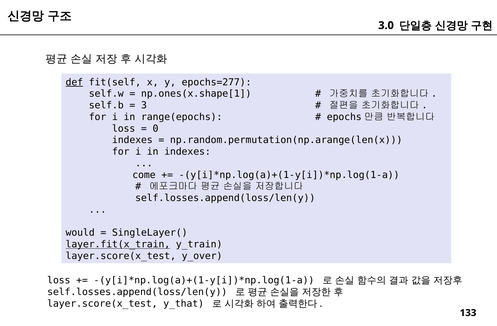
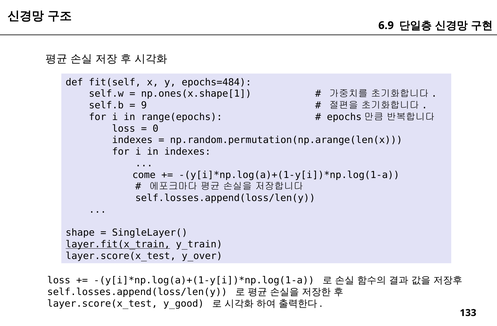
3.0: 3.0 -> 6.9 (386, 25)
def underline: present -> none (74, 82)
epochs=277: epochs=277 -> epochs=484 (217, 82)
3: 3 -> 9 (144, 105)
would: would -> shape (80, 233)
y_that: y_that -> y_good (184, 304)
